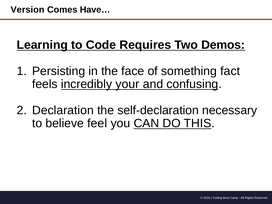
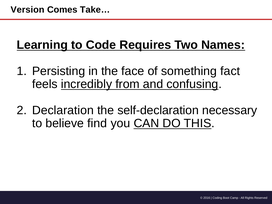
Have…: Have… -> Take… (95, 10)
Demos: Demos -> Names (223, 45)
your: your -> from (128, 84)
feel: feel -> find (97, 123)
